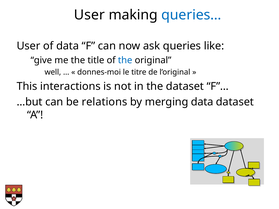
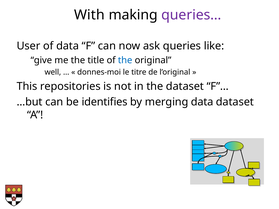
User: User -> With (89, 15)
queries… colour: blue -> purple (191, 15)
interactions: interactions -> repositories (70, 86)
relations: relations -> identifies (105, 102)
